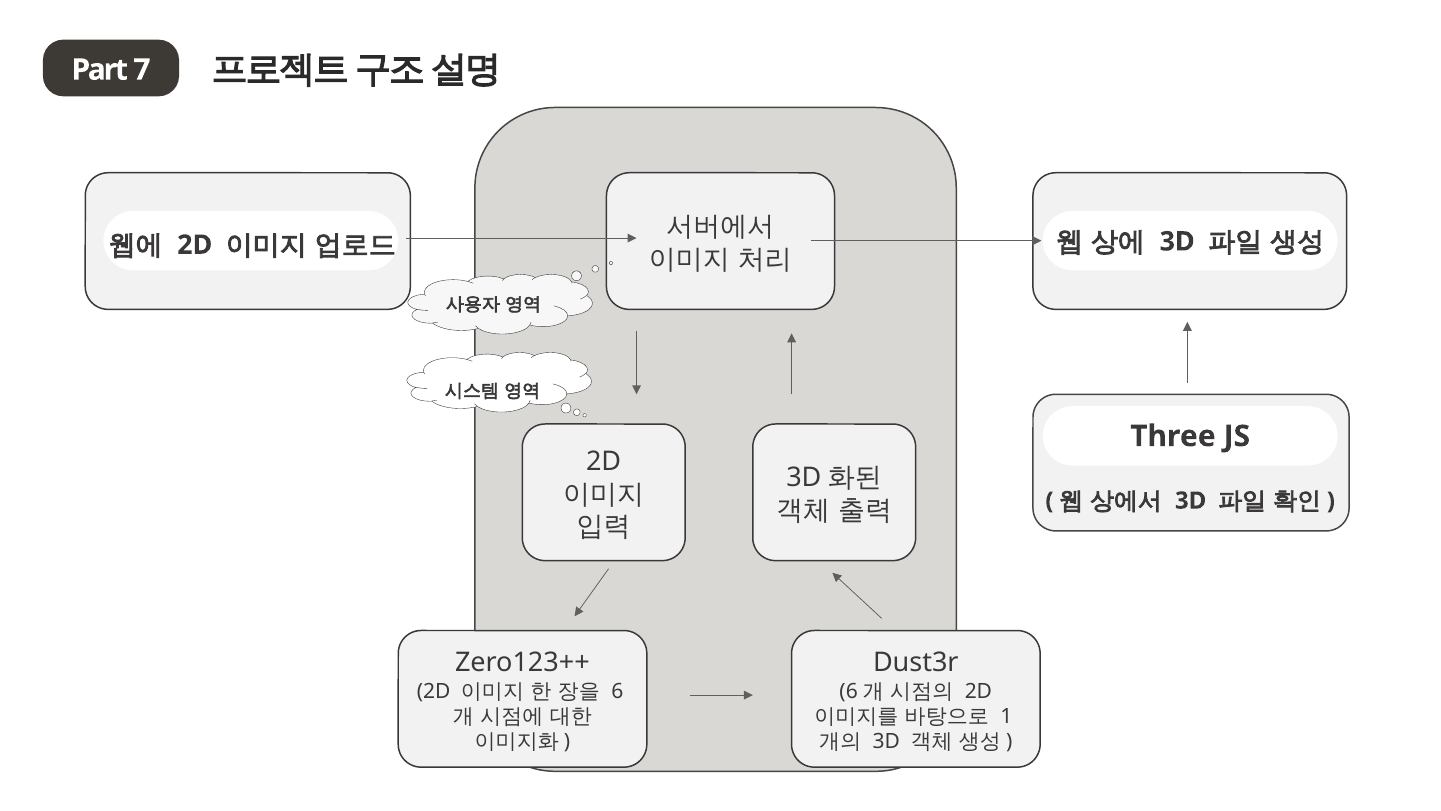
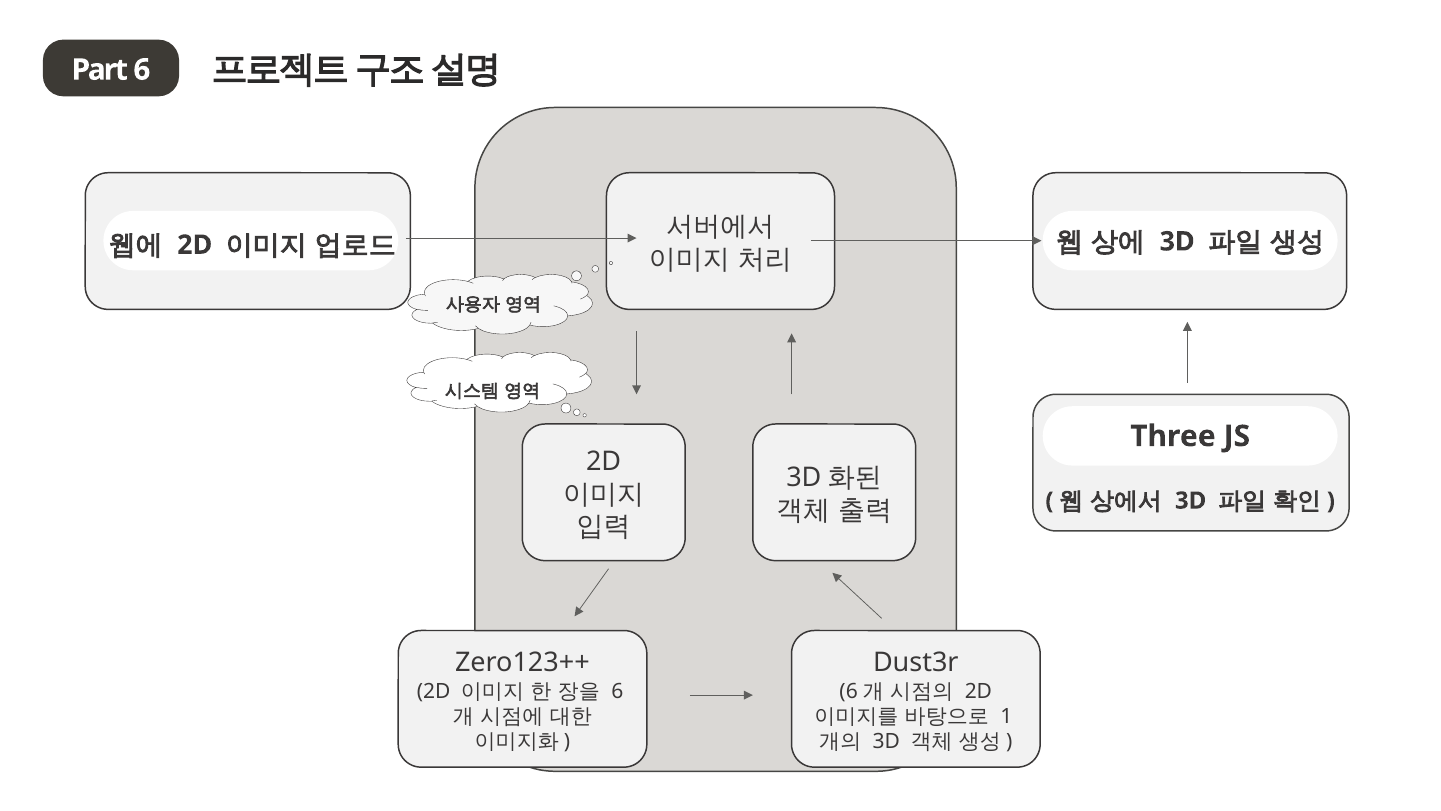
Part 7: 7 -> 6 (142, 70)
